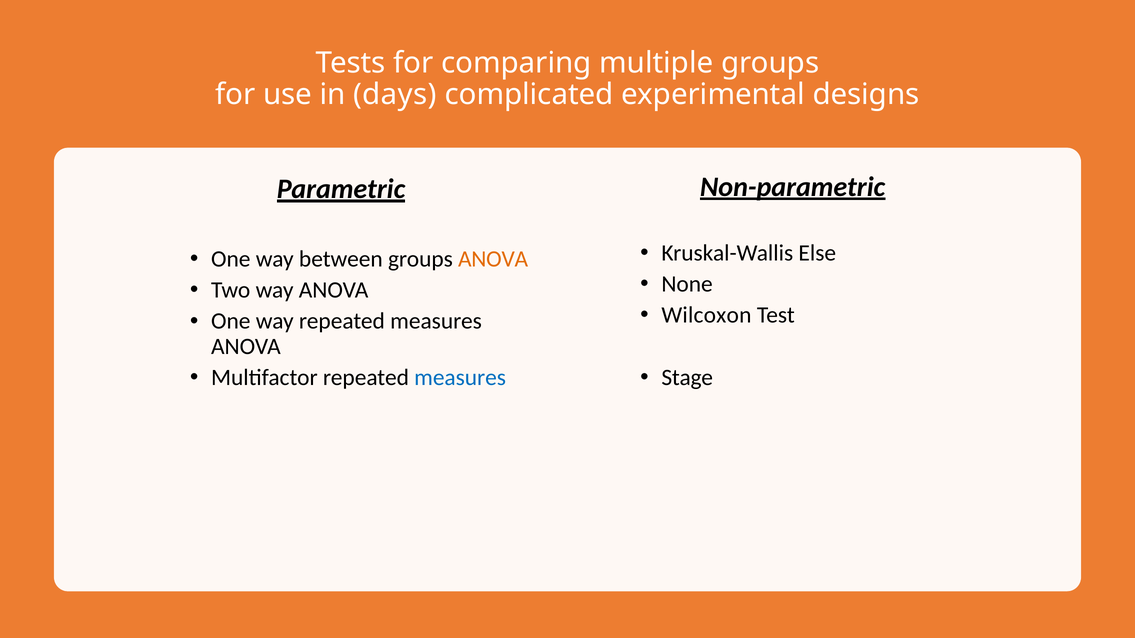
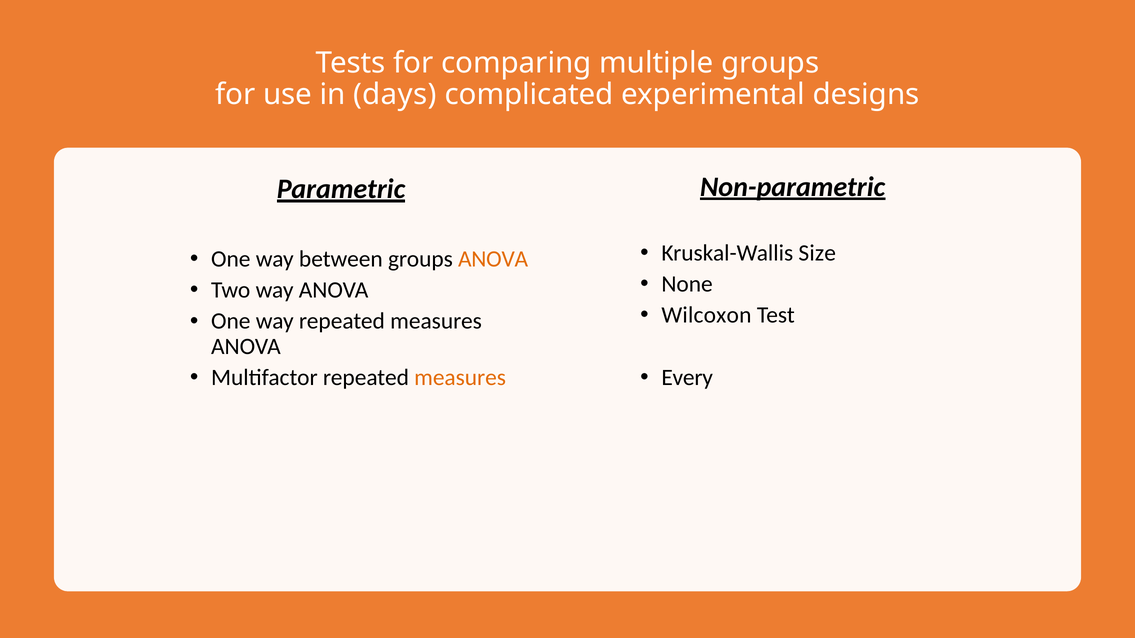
Else: Else -> Size (817, 253)
Stage: Stage -> Every (687, 378)
measures colour: blue -> orange (460, 378)
